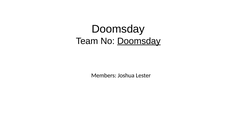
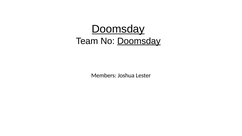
Doomsday underline: none -> present (118, 29)
